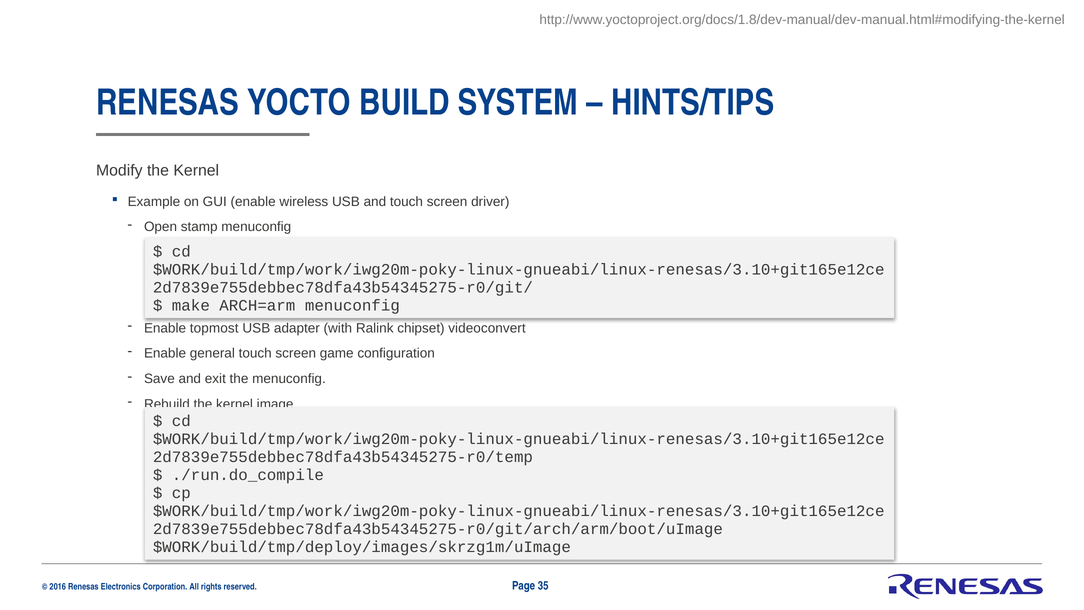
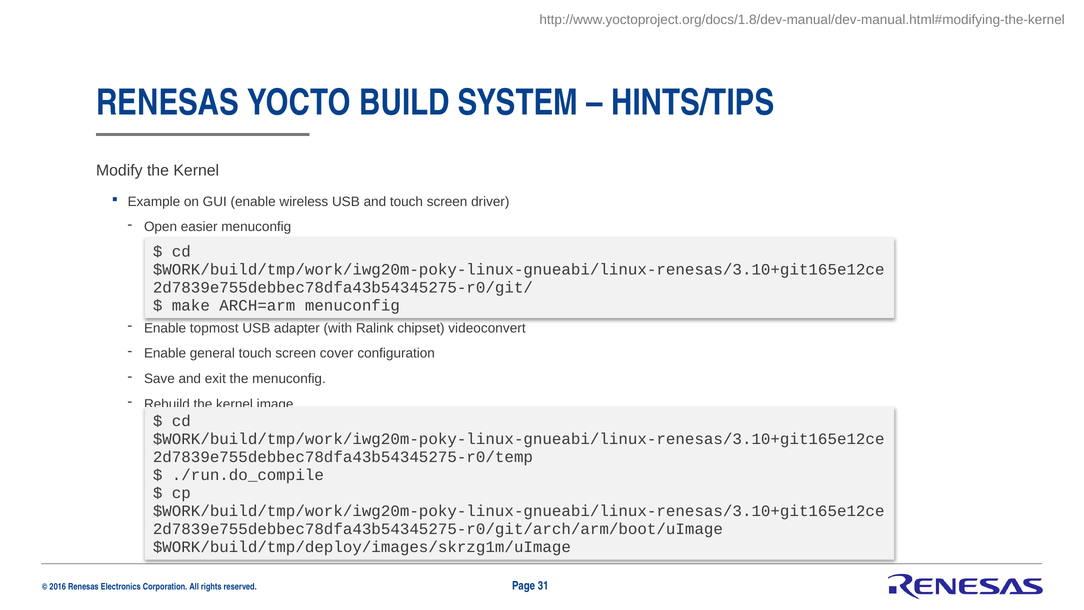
stamp: stamp -> easier (199, 227)
game: game -> cover (337, 353)
35: 35 -> 31 (543, 586)
